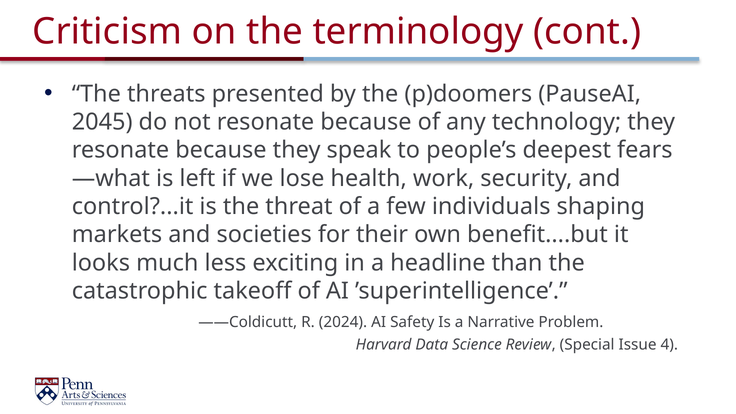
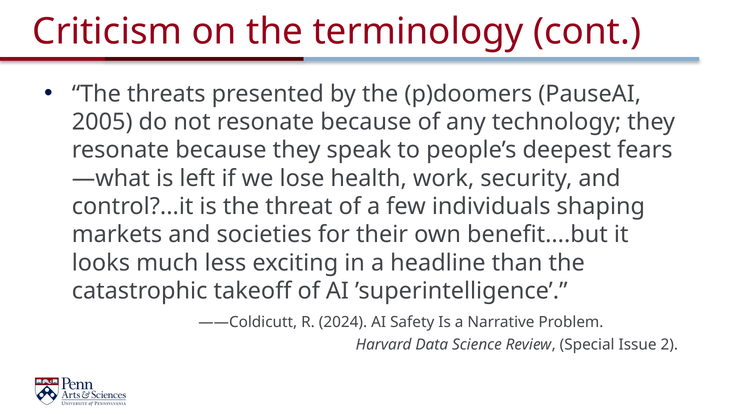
2045: 2045 -> 2005 (102, 122)
4: 4 -> 2 (669, 345)
